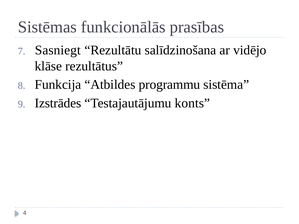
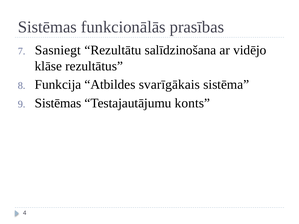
programmu: programmu -> svarīgākais (169, 85)
Izstrādes: Izstrādes -> Sistēmas (58, 103)
